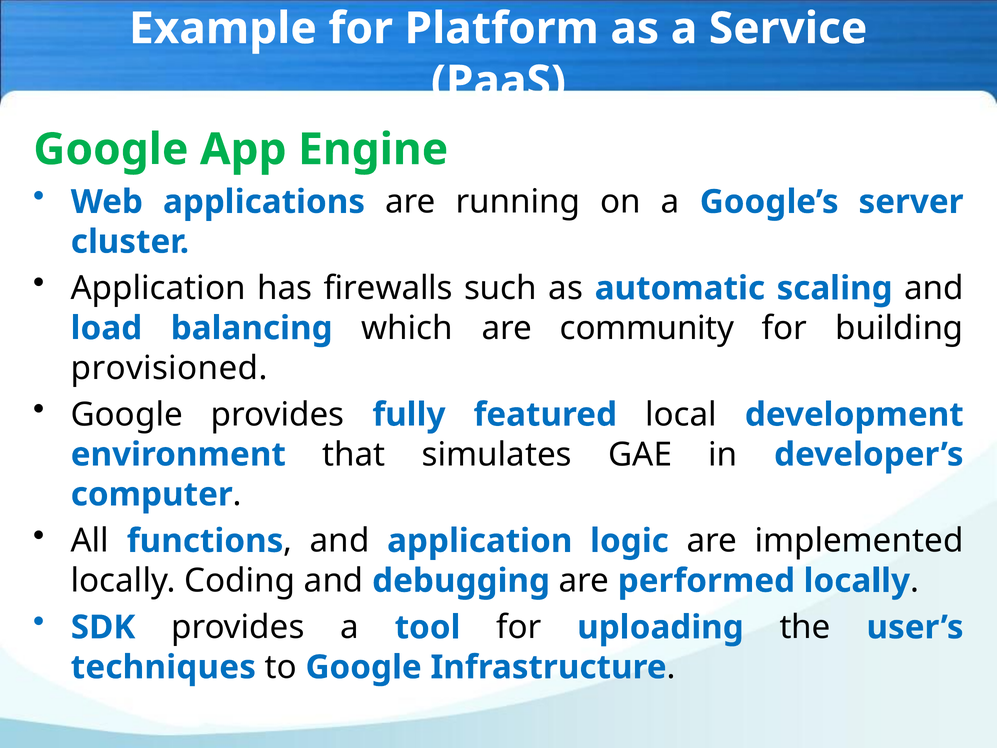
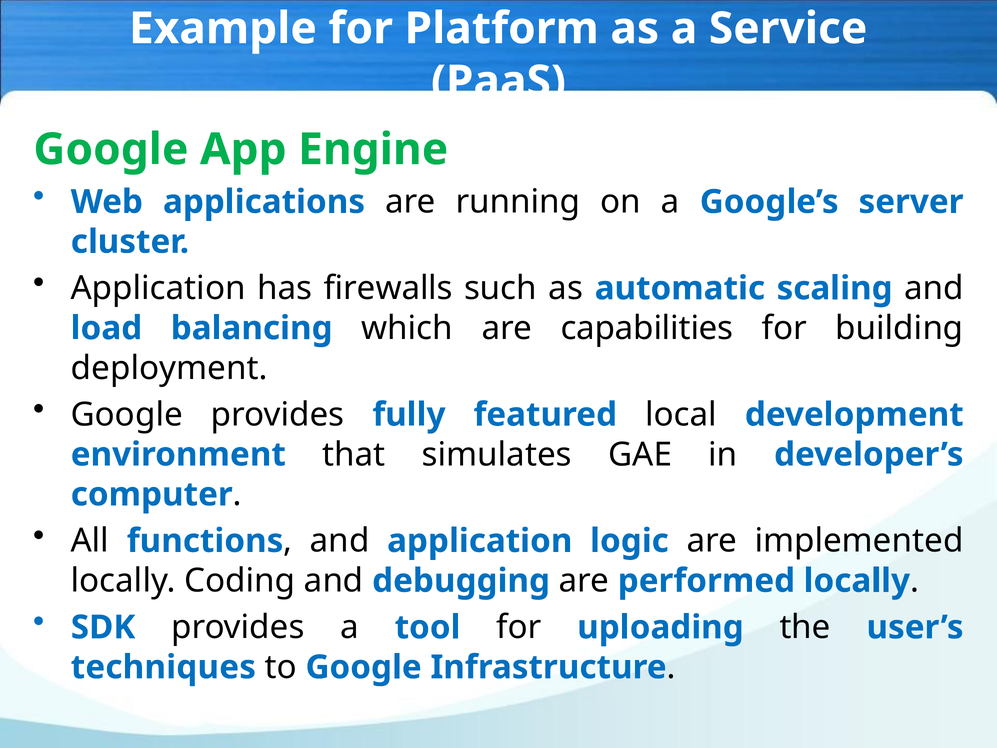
community: community -> capabilities (647, 328)
provisioned: provisioned -> deployment (169, 368)
